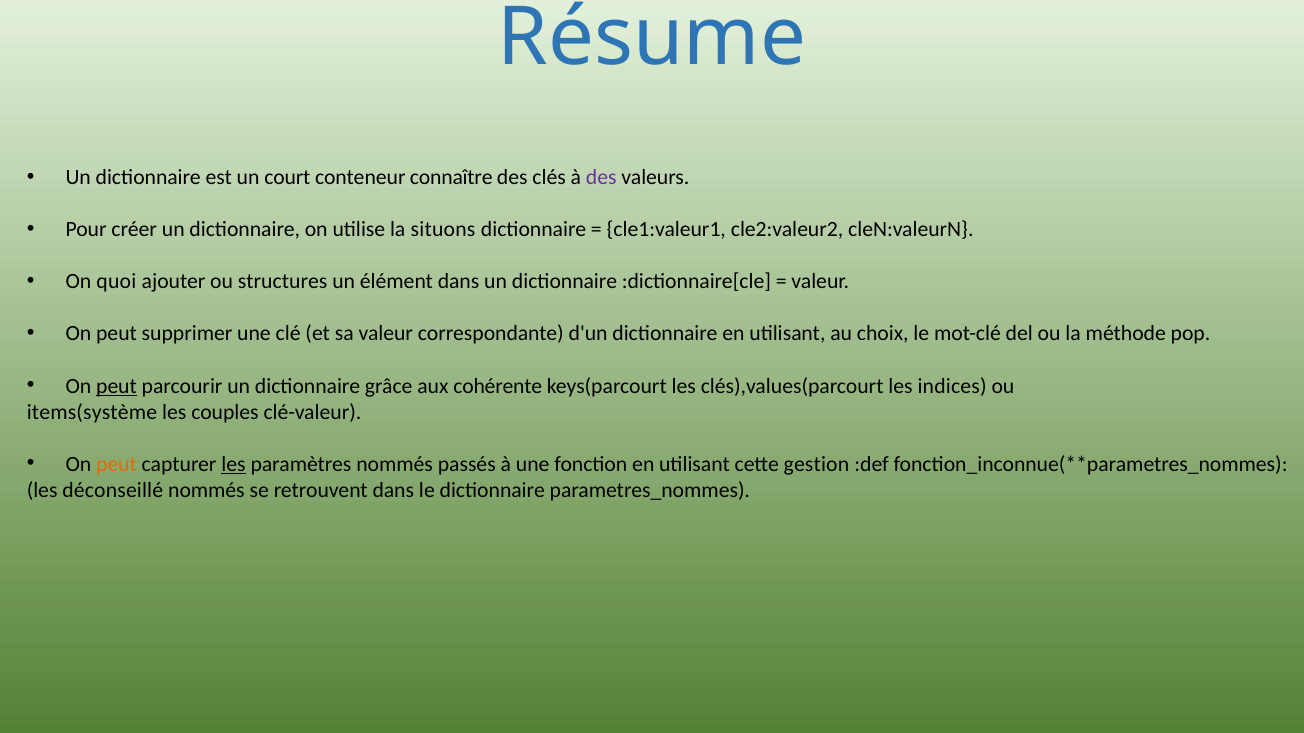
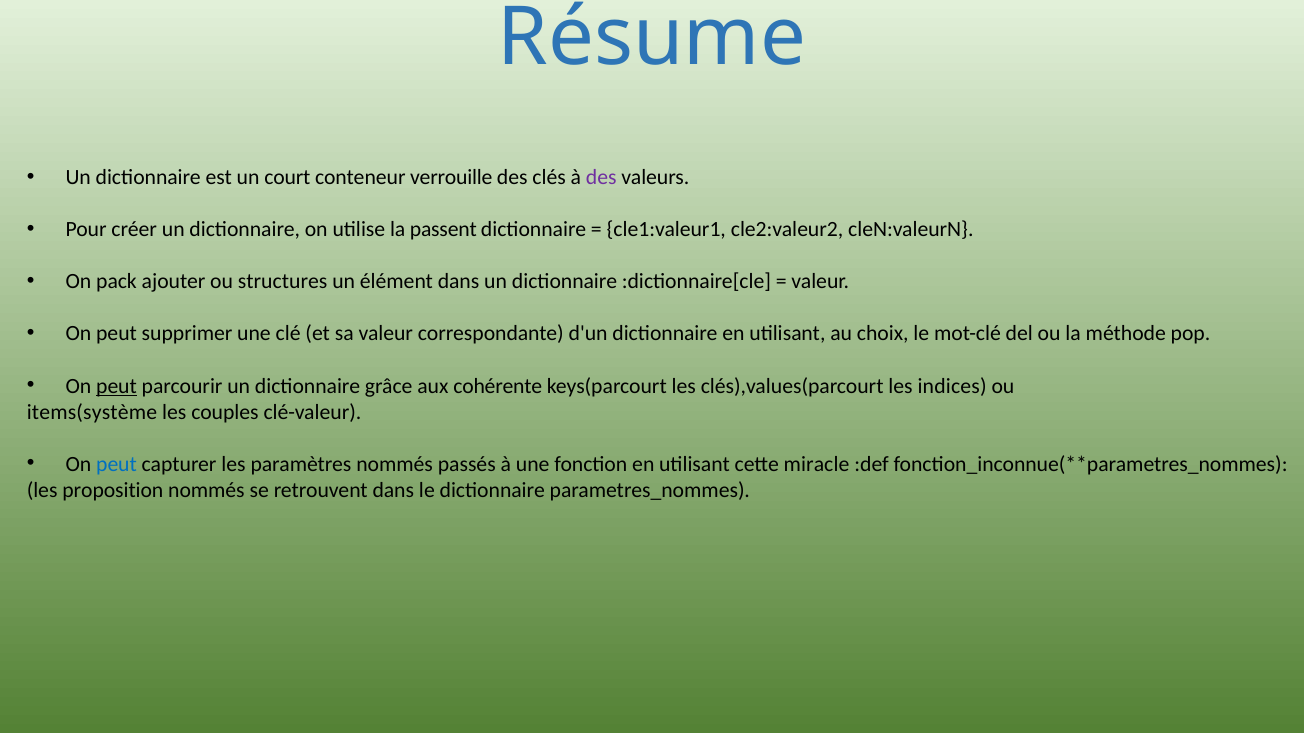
connaître: connaître -> verrouille (451, 178)
situons: situons -> passent (443, 230)
quoi: quoi -> pack (116, 282)
peut colour: orange -> blue (117, 464)
les underline: present -> none (234, 464)
gestion: gestion -> miracle (816, 464)
déconseillé: déconseillé -> proposition (113, 490)
